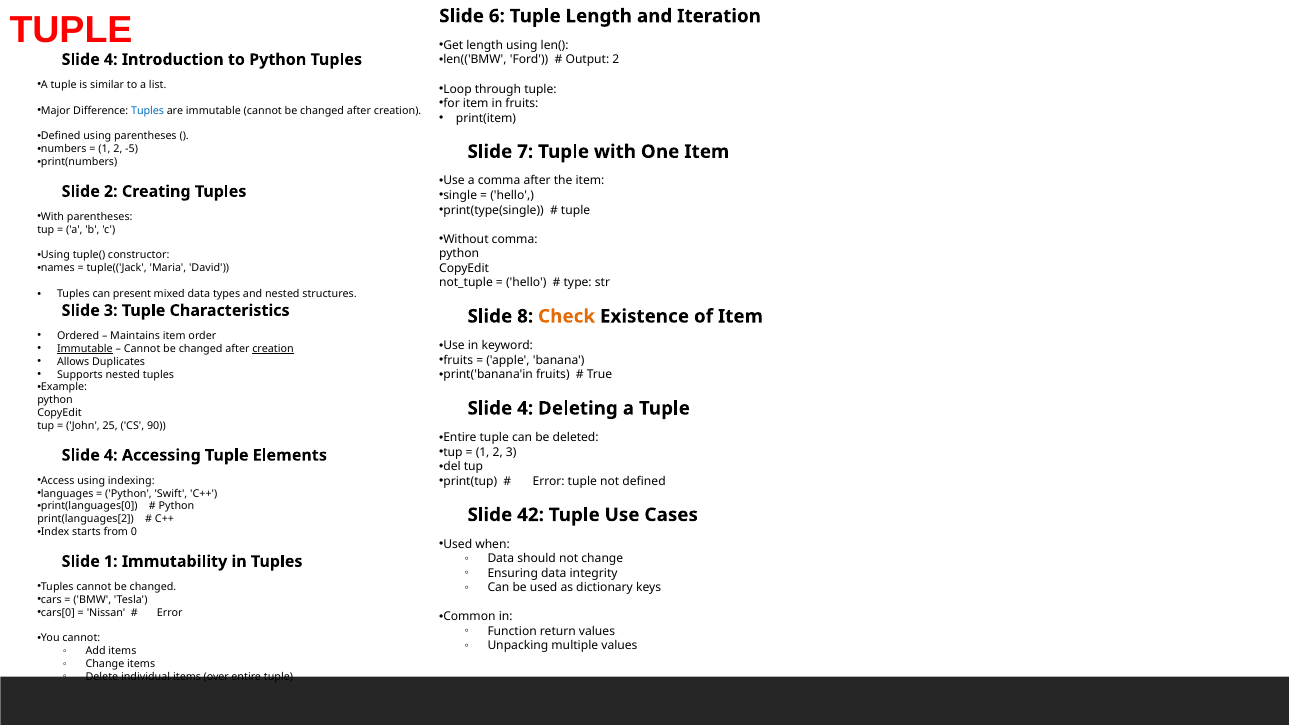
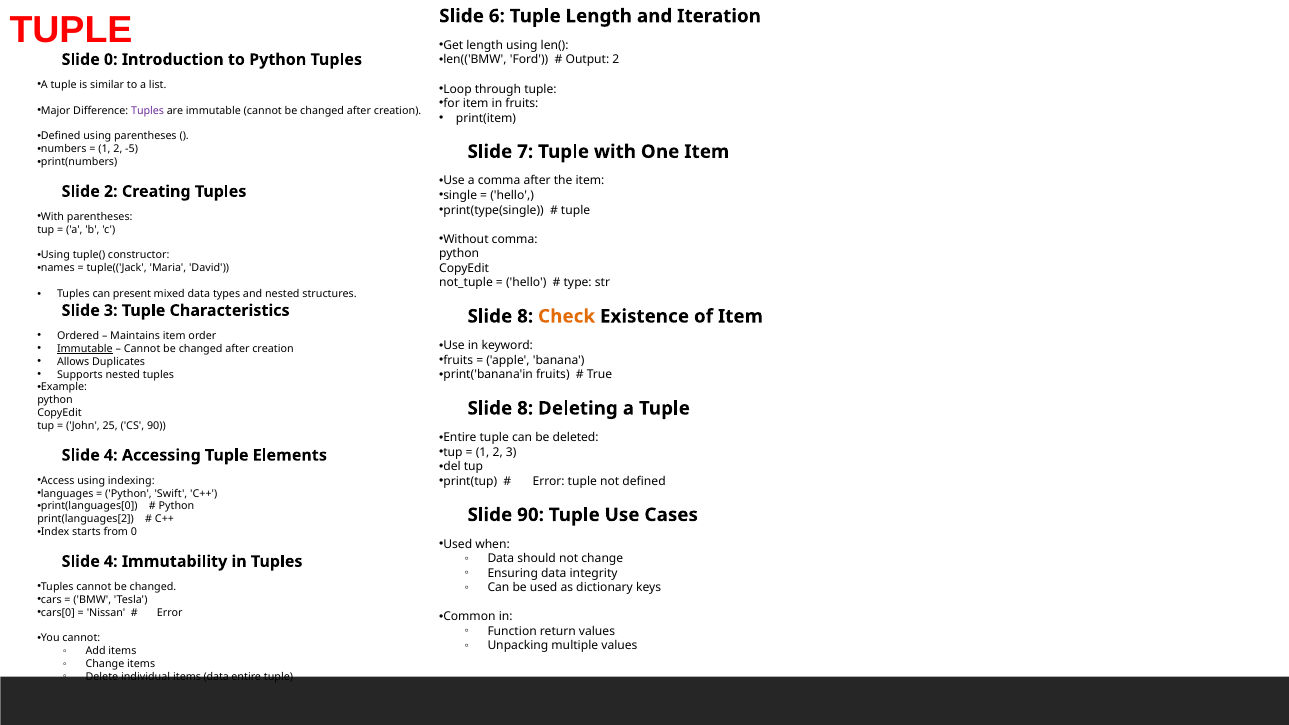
4: 4 -> 0 (111, 60)
Tuples colour: blue -> purple (148, 111)
creation underline: present -> none (273, 349)
4: 4 -> 8 (525, 408)
Slide 42: 42 -> 90 (531, 515)
1: 1 -> 4 (111, 561)
items over: over -> data (216, 677)
